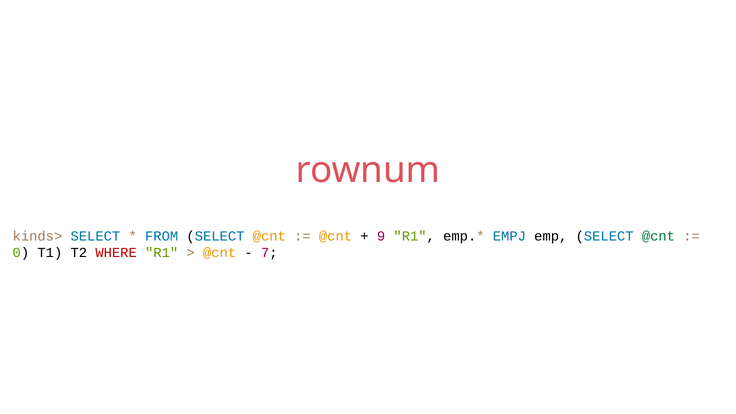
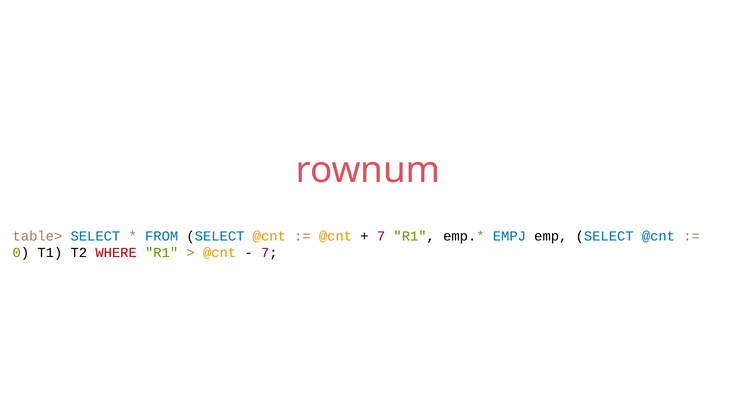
kinds>: kinds> -> table> (37, 236)
9: 9 -> 7 (381, 236)
@cnt colour: green -> blue (658, 236)
